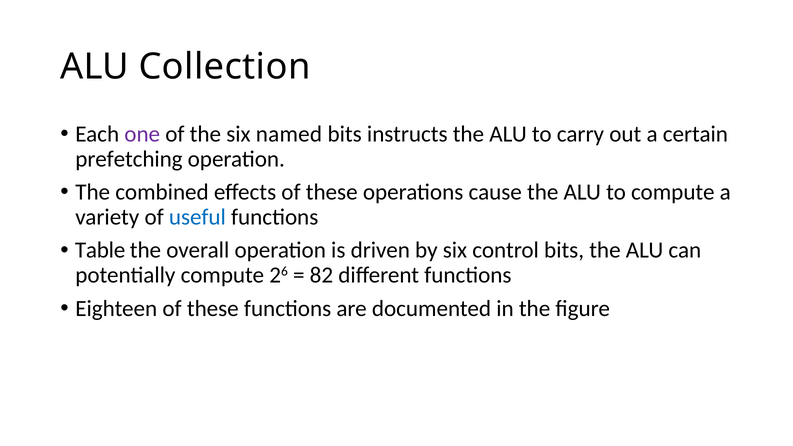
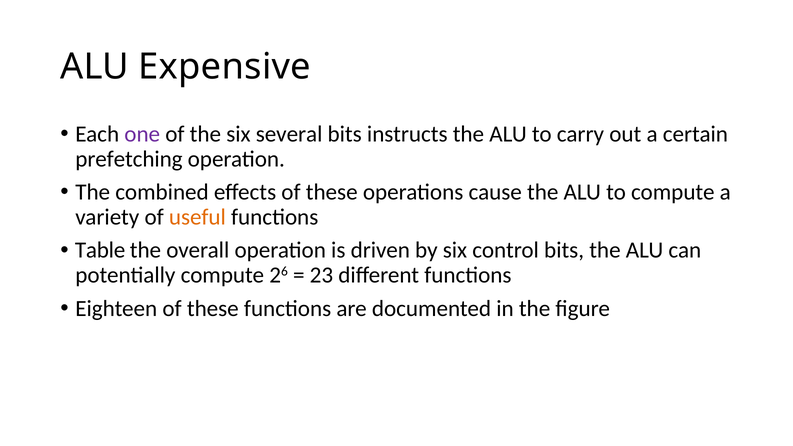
Collection: Collection -> Expensive (225, 67)
named: named -> several (289, 134)
useful colour: blue -> orange (197, 217)
82: 82 -> 23 (321, 275)
